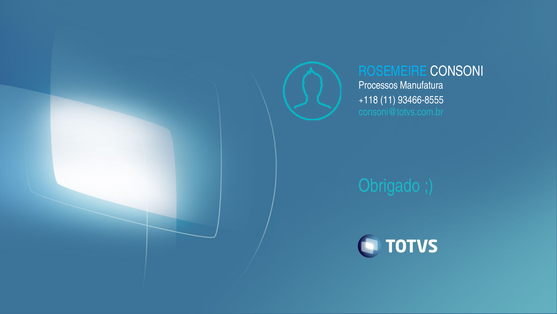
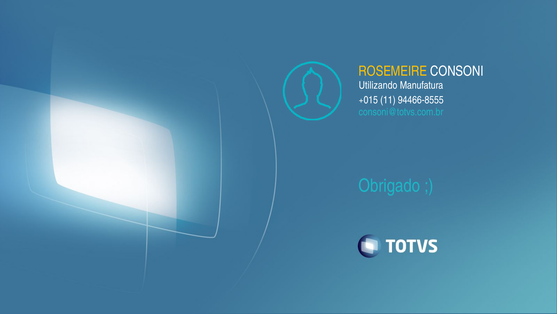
ROSEMEIRE colour: light blue -> yellow (393, 71)
Processos: Processos -> Utilizando (378, 85)
+118: +118 -> +015 (368, 100)
93466-8555: 93466-8555 -> 94466-8555 (421, 100)
